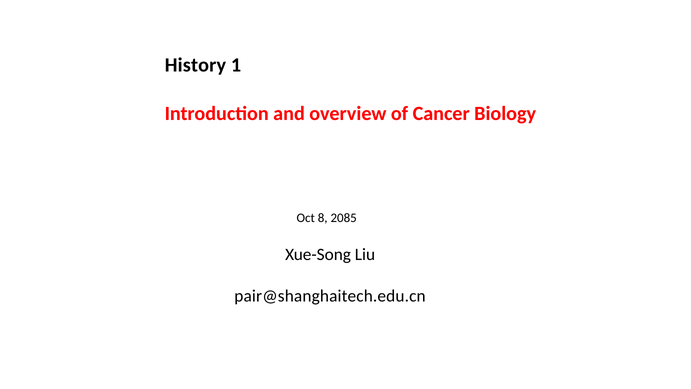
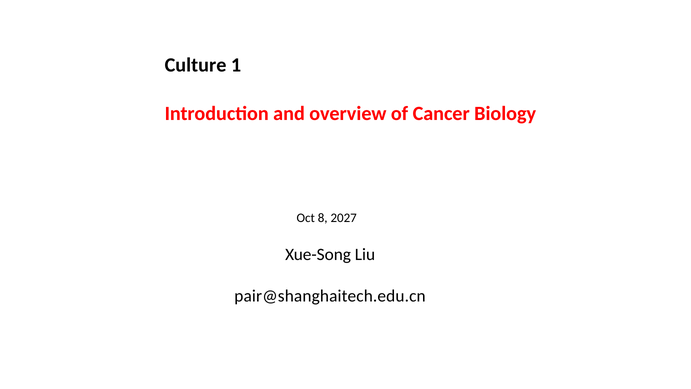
History: History -> Culture (196, 65)
2085: 2085 -> 2027 (344, 218)
